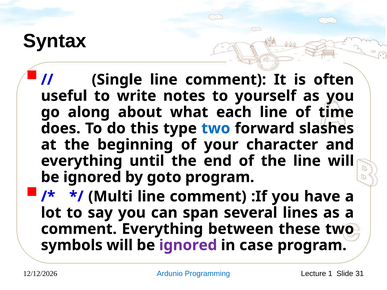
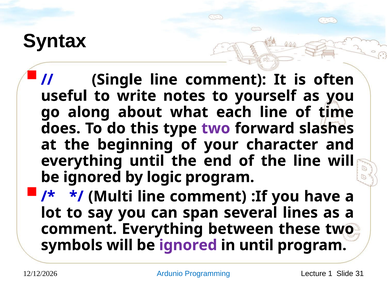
two colour: blue -> purple (216, 128)
goto: goto -> logic (164, 177)
in case: case -> until (256, 245)
